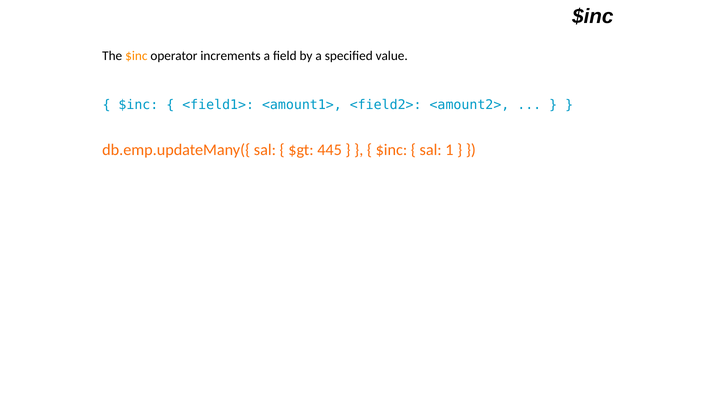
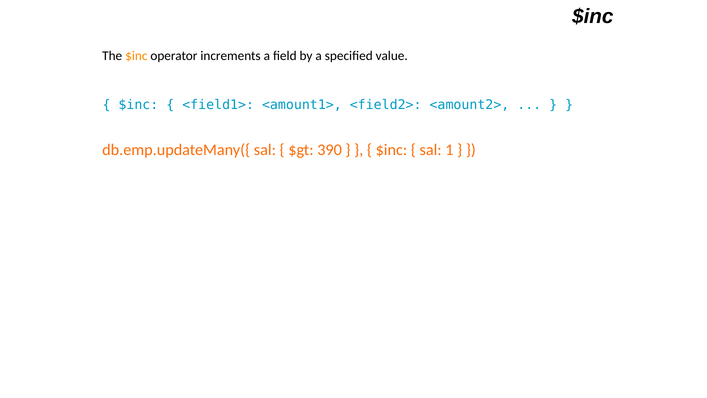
445: 445 -> 390 (330, 150)
